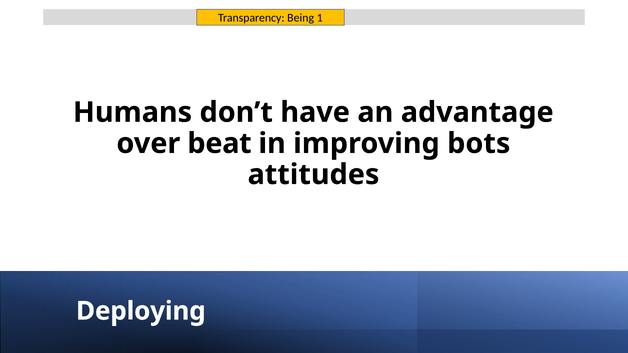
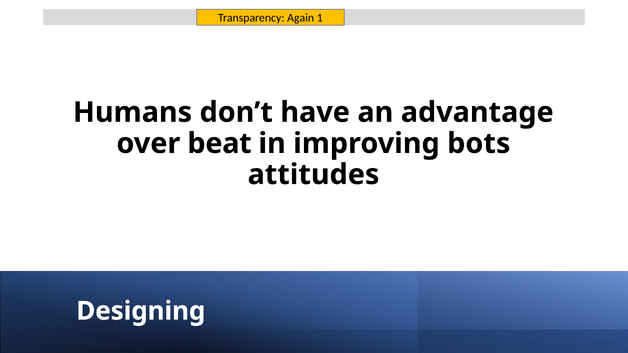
Being: Being -> Again (301, 18)
Deploying: Deploying -> Designing (141, 311)
